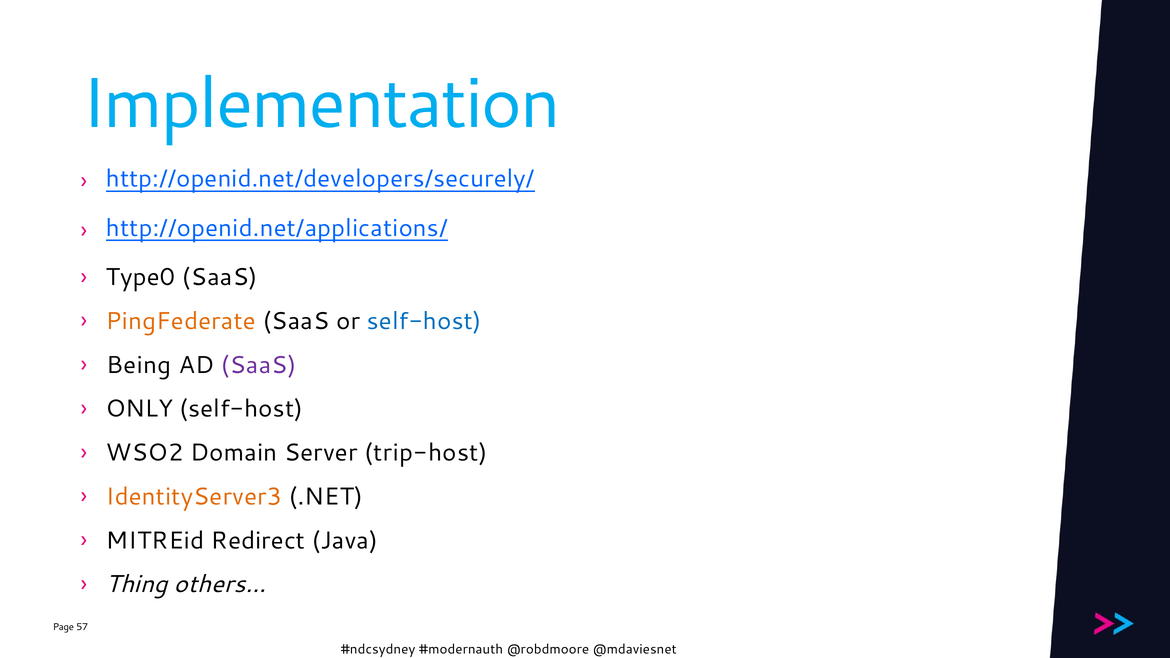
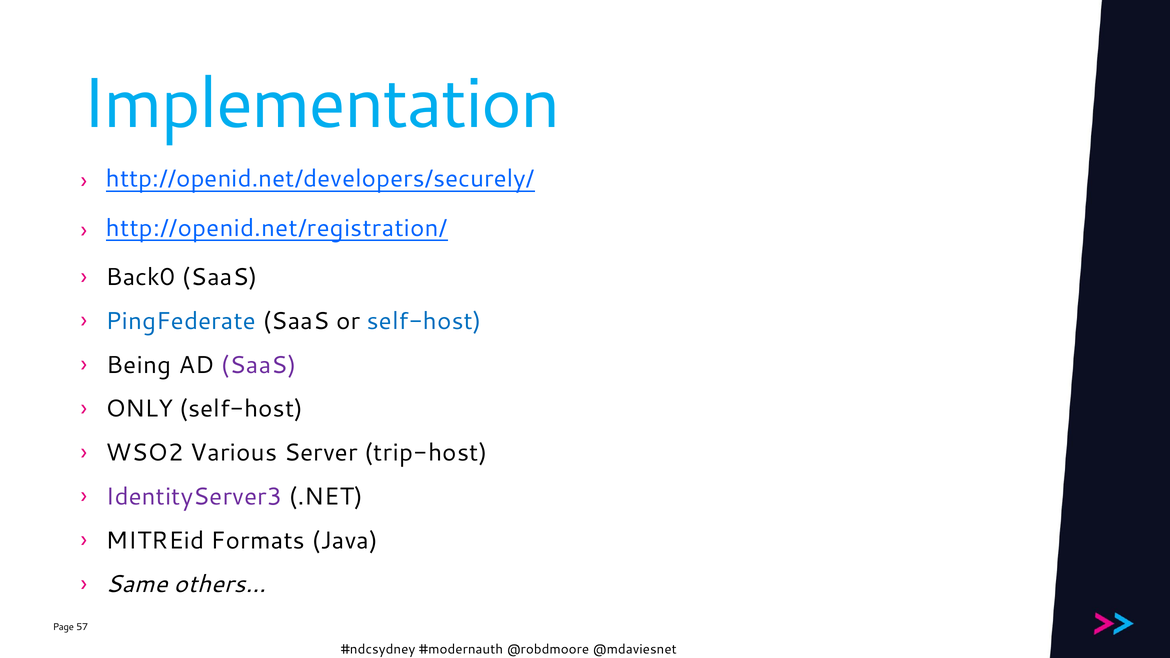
http://openid.net/applications/: http://openid.net/applications/ -> http://openid.net/registration/ (277, 228)
Type0: Type0 -> Back0 (141, 278)
PingFederate colour: orange -> blue (181, 321)
Domain: Domain -> Various (234, 453)
IdentityServer3 colour: orange -> purple (194, 497)
Redirect: Redirect -> Formats (258, 541)
Thing: Thing -> Same (137, 585)
